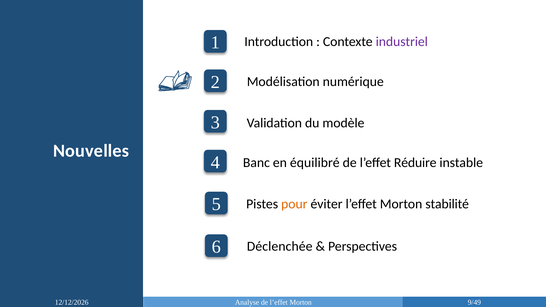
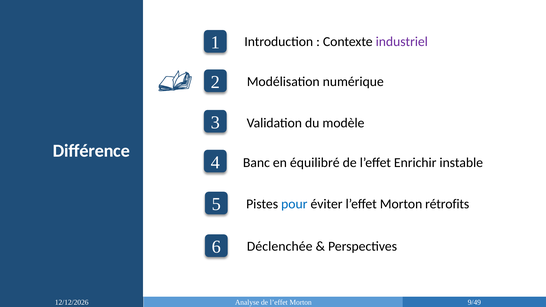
Nouvelles: Nouvelles -> Différence (91, 151)
Réduire: Réduire -> Enrichir (415, 163)
pour colour: orange -> blue (294, 204)
stabilité: stabilité -> rétrofits (447, 204)
